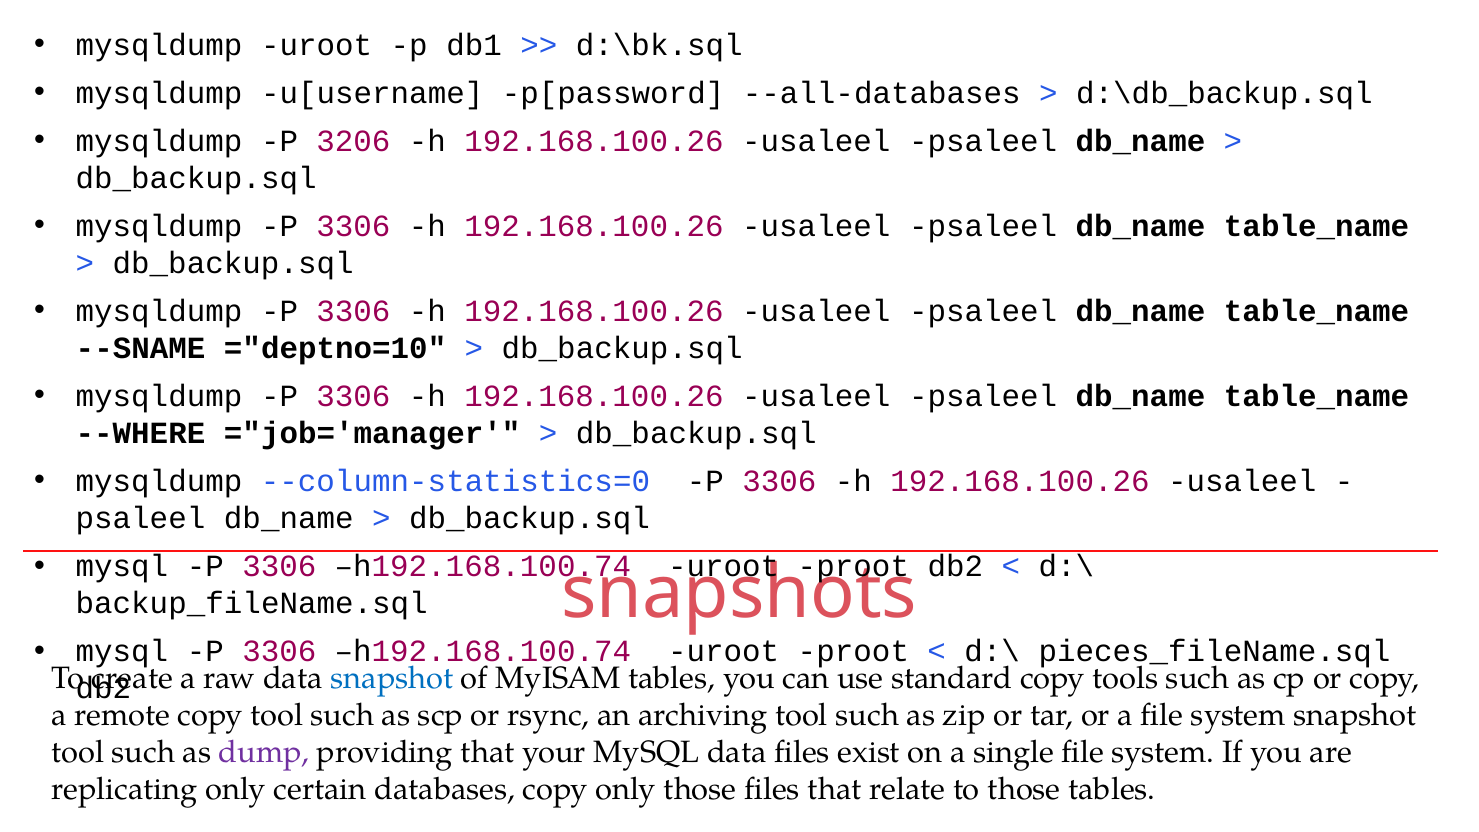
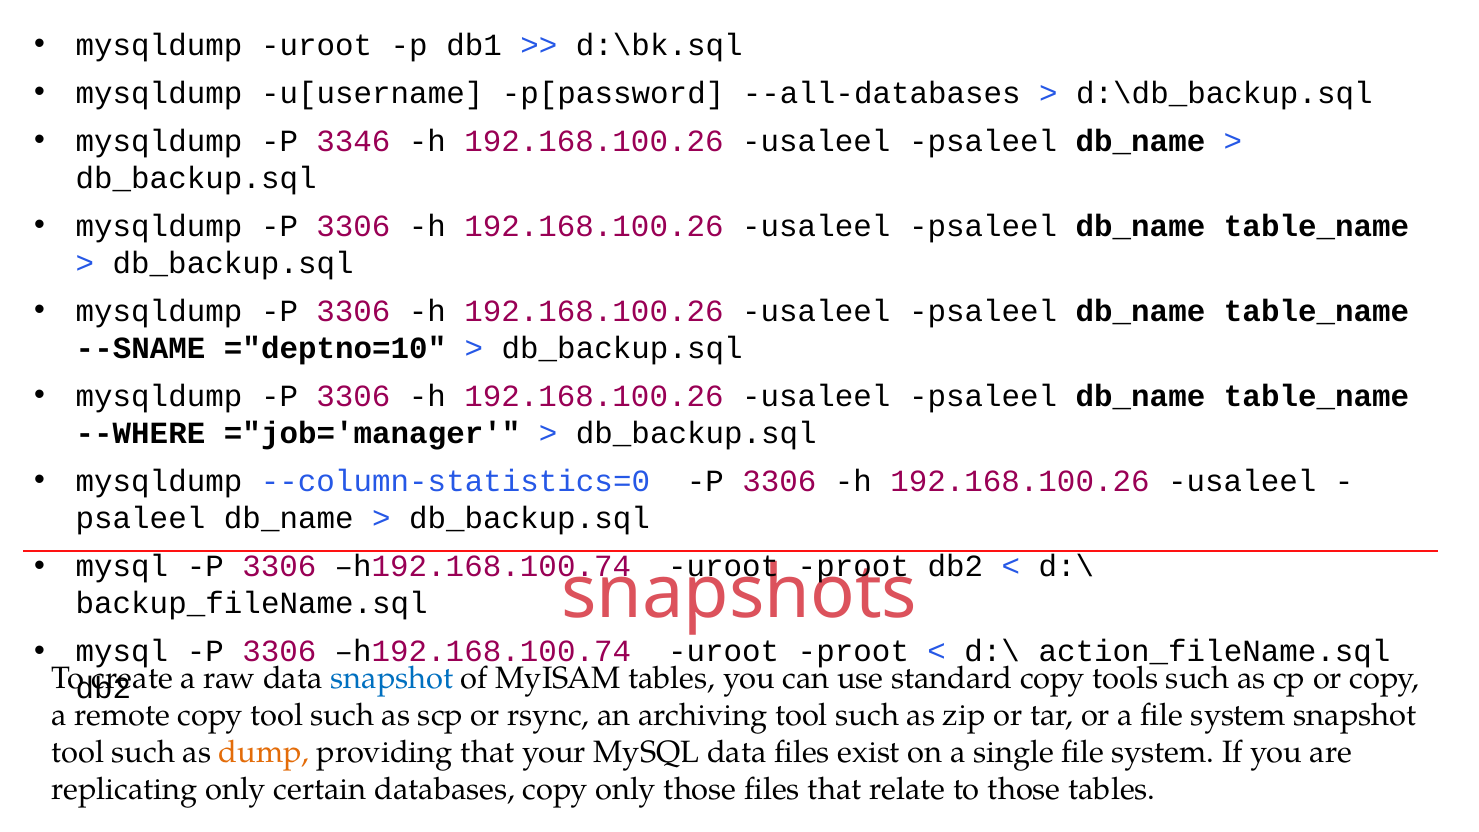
3206: 3206 -> 3346 (353, 141)
pieces_fileName.sql: pieces_fileName.sql -> action_fileName.sql (1214, 652)
dump colour: purple -> orange (264, 752)
